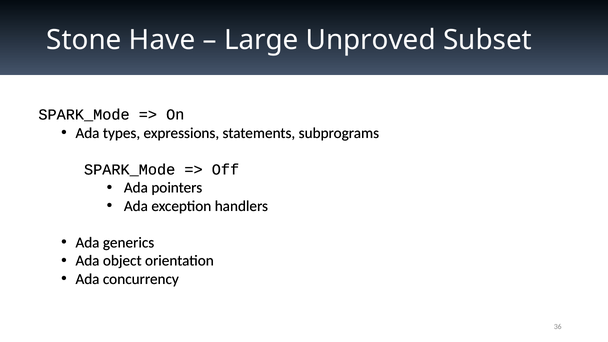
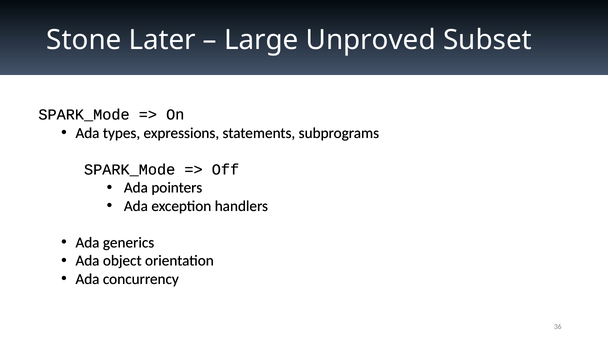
Have: Have -> Later (162, 40)
